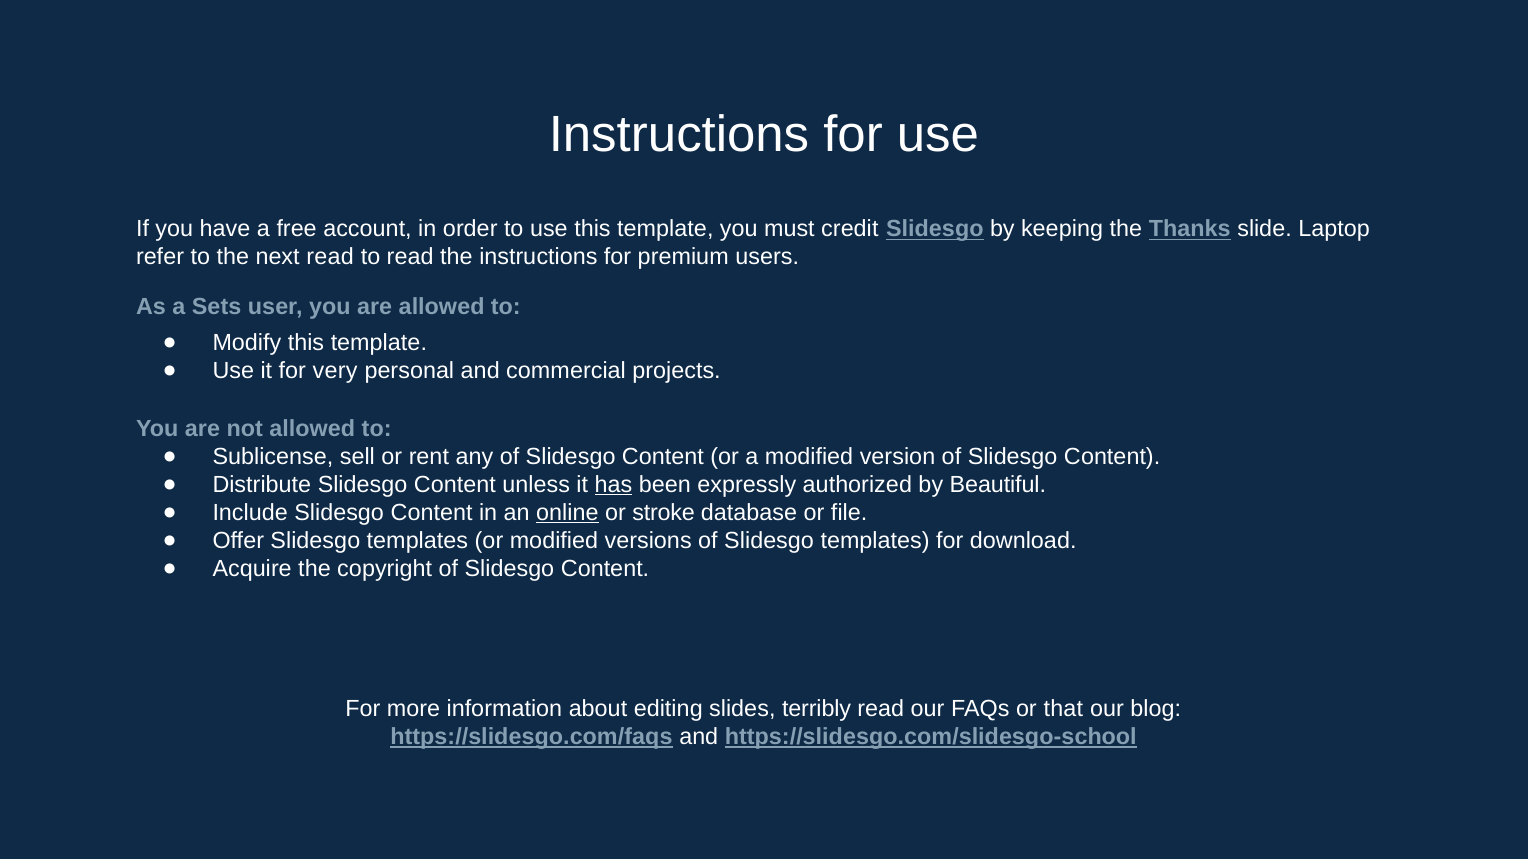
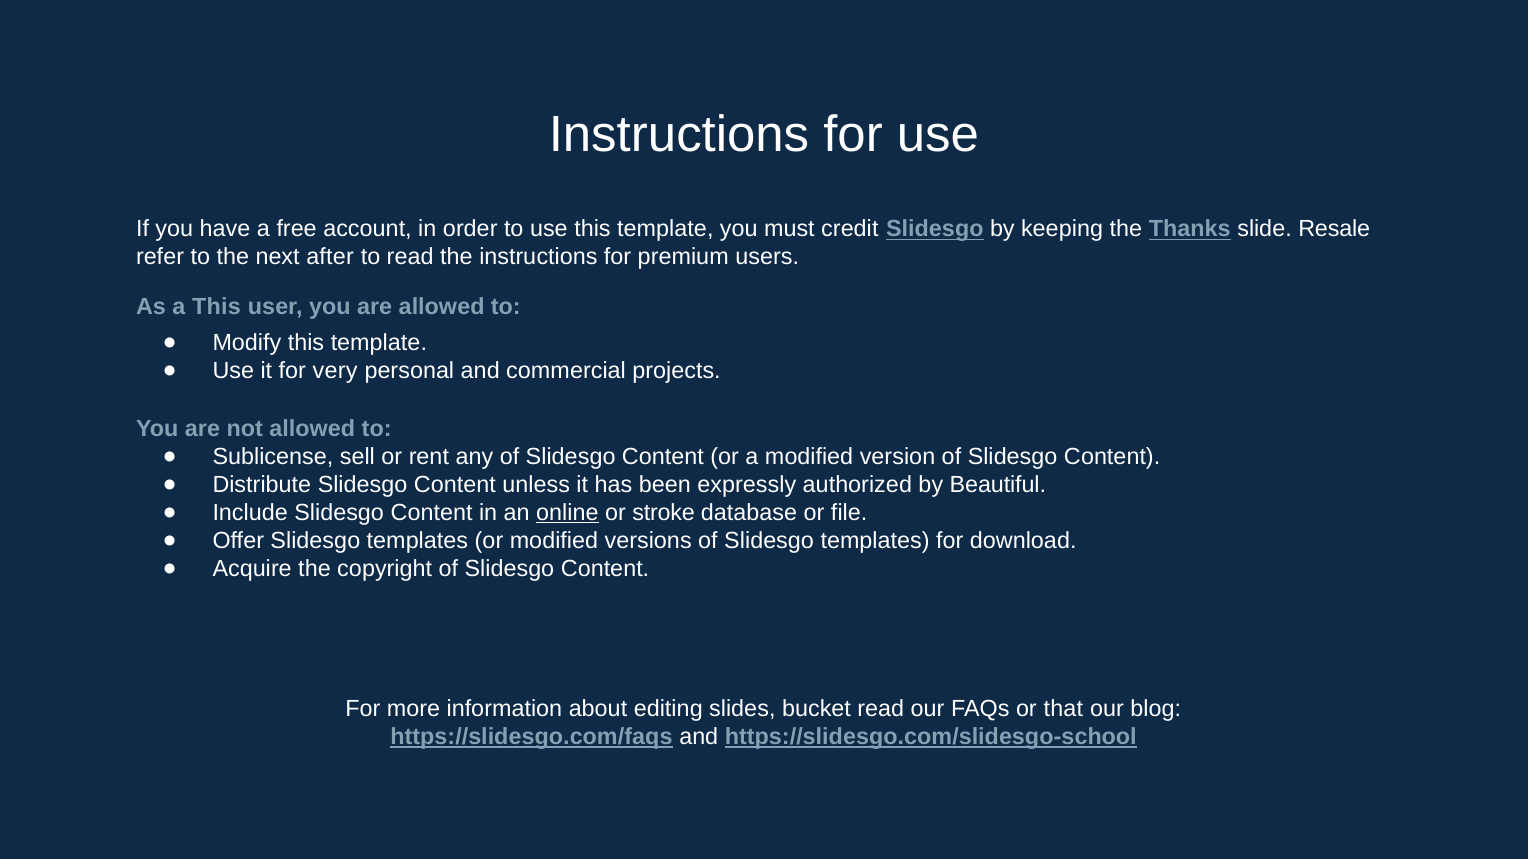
Laptop: Laptop -> Resale (1334, 229)
next read: read -> after (330, 257)
a Sets: Sets -> This (217, 307)
has underline: present -> none (613, 485)
terribly: terribly -> bucket (816, 709)
